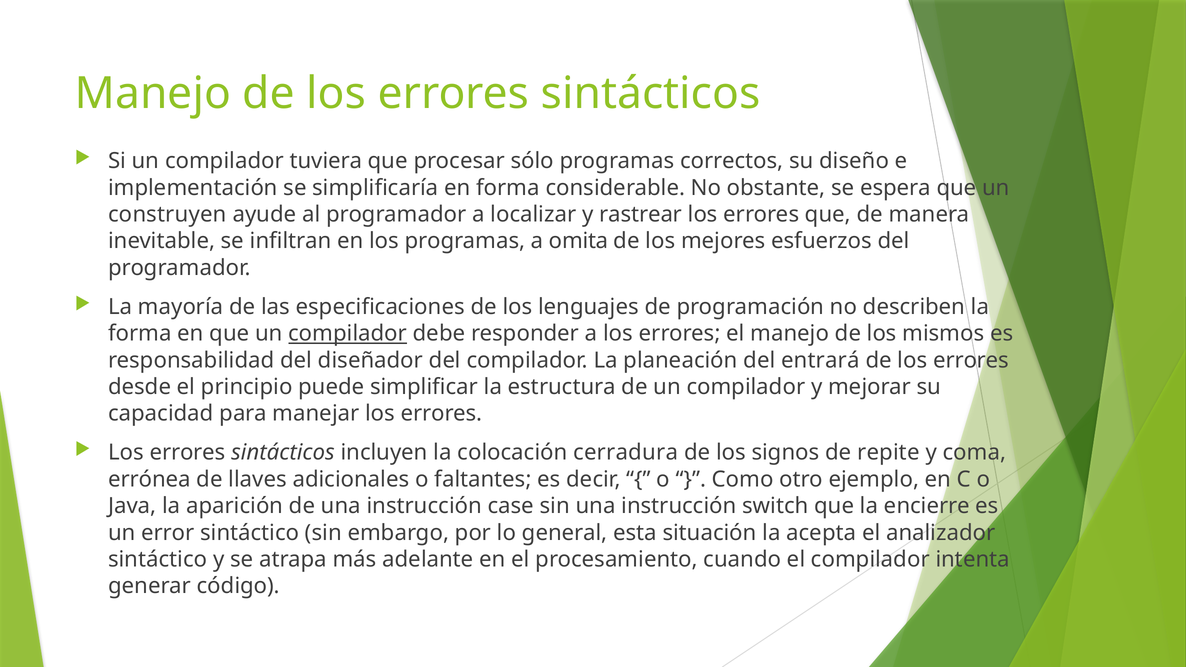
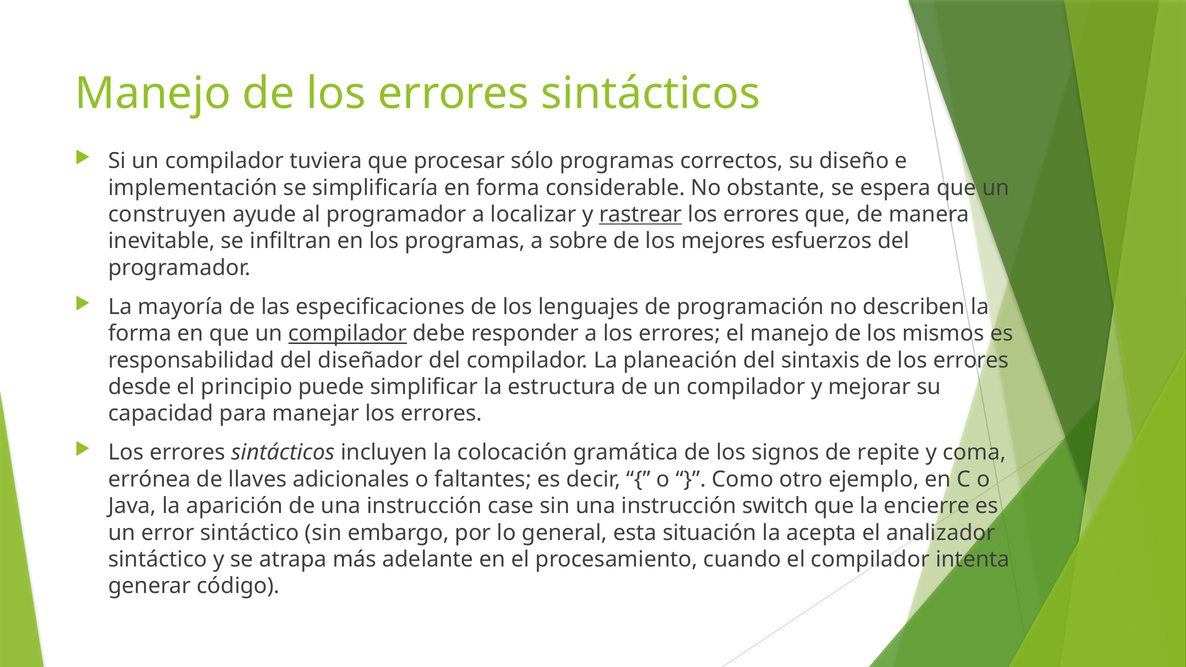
rastrear underline: none -> present (641, 215)
omita: omita -> sobre (579, 241)
entrará: entrará -> sintaxis (820, 360)
cerradura: cerradura -> gramática (626, 453)
